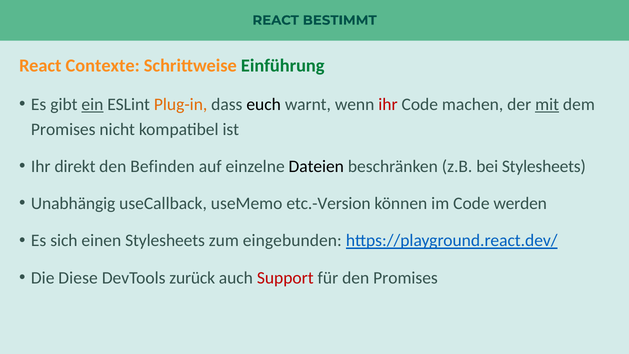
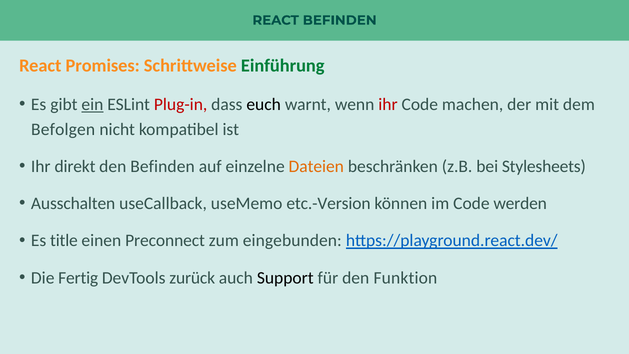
REACT BESTIMMT: BESTIMMT -> BEFINDEN (340, 20)
Contexte: Contexte -> Promises (103, 66)
Plug-in colour: orange -> red (181, 104)
mit underline: present -> none (547, 104)
Promises: Promises -> Befolgen (63, 129)
Dateien colour: black -> orange (316, 166)
Unabhängig: Unabhängig -> Ausschalten (73, 203)
sich: sich -> title (64, 241)
einen Stylesheets: Stylesheets -> Preconnect (165, 241)
Diese: Diese -> Fertig (78, 278)
Support colour: red -> black (285, 278)
den Promises: Promises -> Funktion (405, 278)
